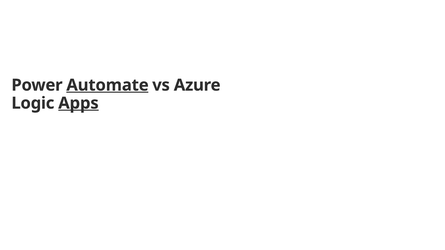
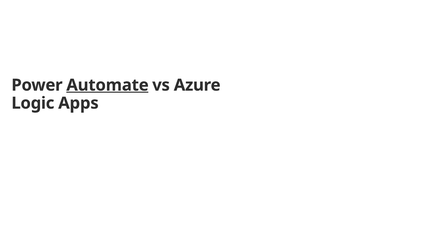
Apps underline: present -> none (78, 103)
